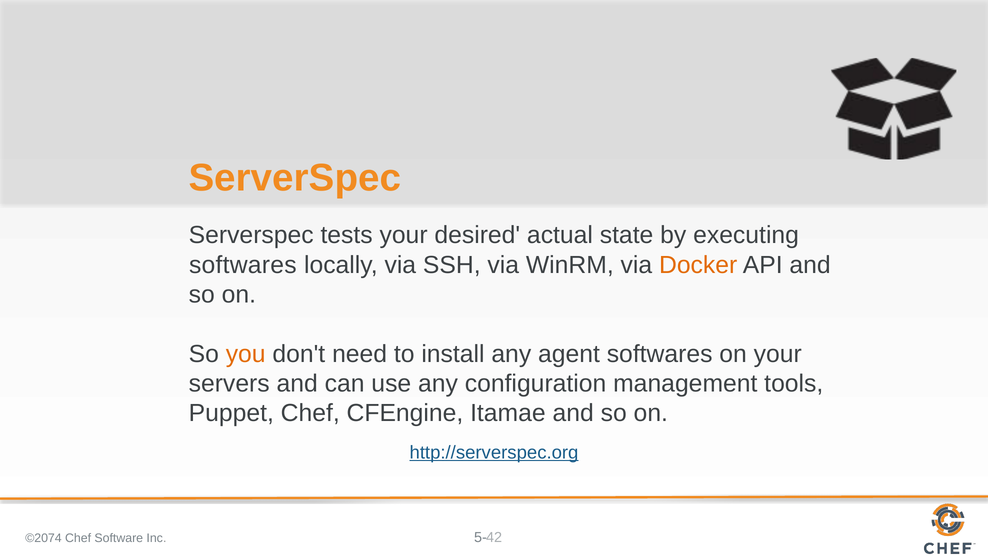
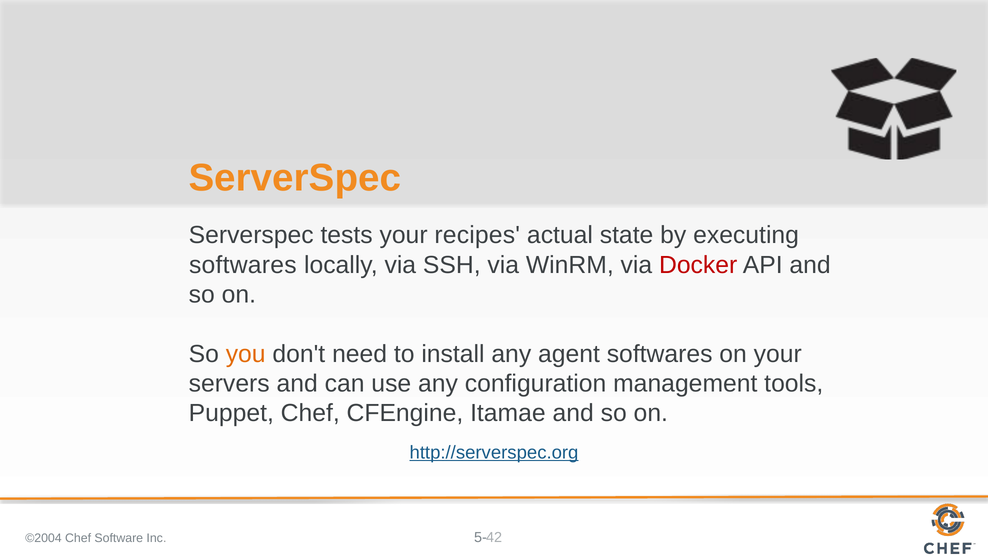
desired: desired -> recipes (477, 235)
Docker colour: orange -> red (698, 265)
©2074: ©2074 -> ©2004 (43, 538)
